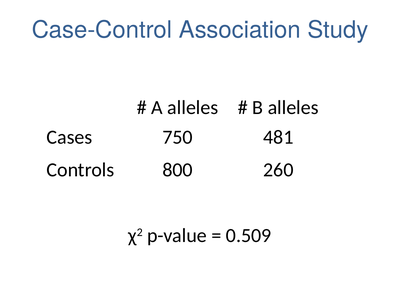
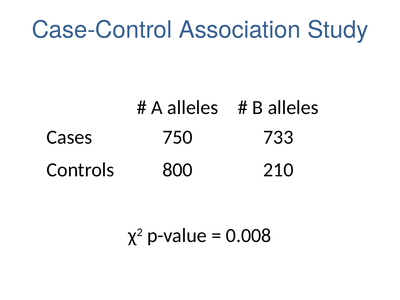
481: 481 -> 733 (278, 137)
260: 260 -> 210 (278, 170)
0.509: 0.509 -> 0.008 (249, 236)
